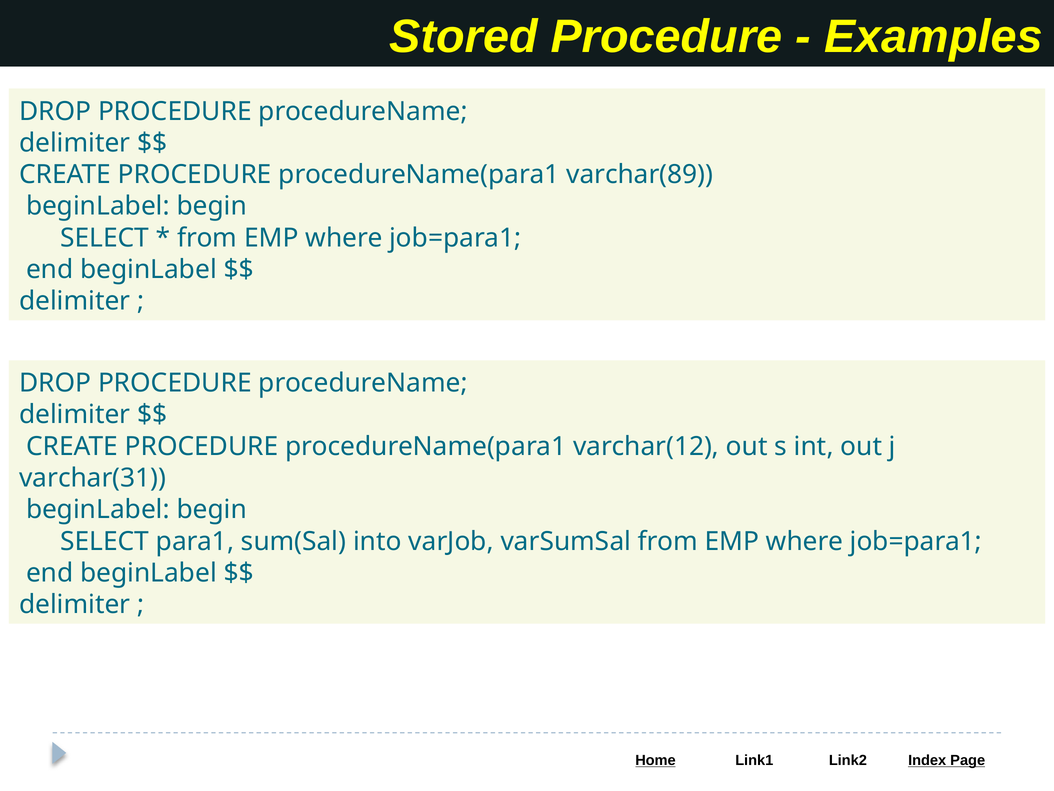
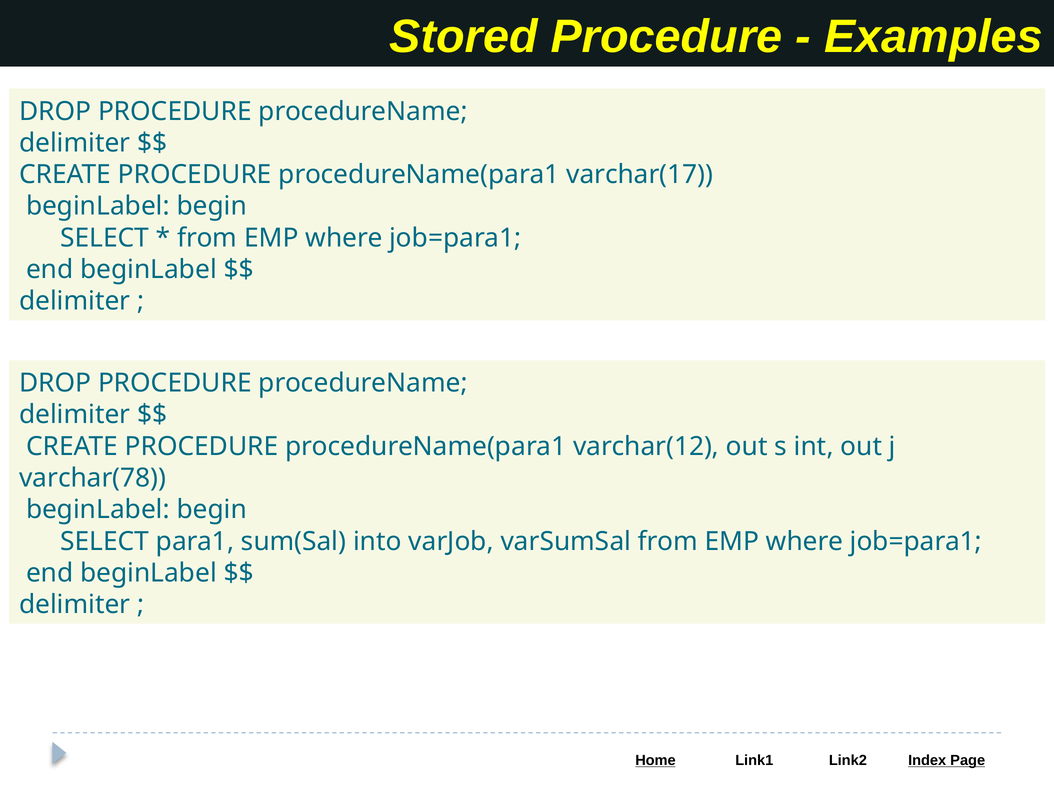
varchar(89: varchar(89 -> varchar(17 (640, 175)
varchar(31: varchar(31 -> varchar(78 (93, 478)
